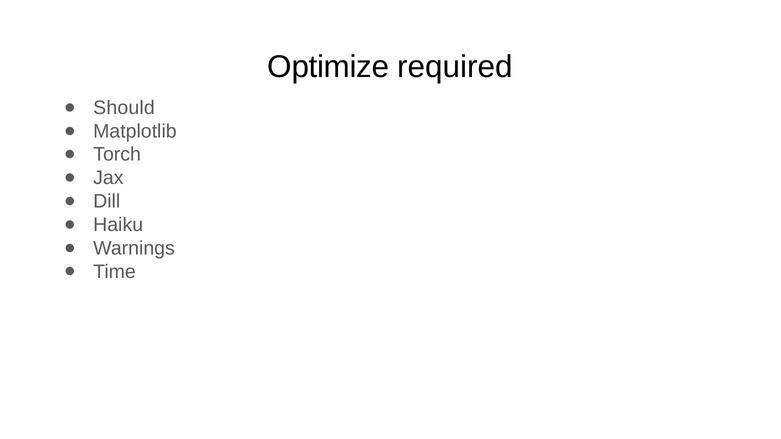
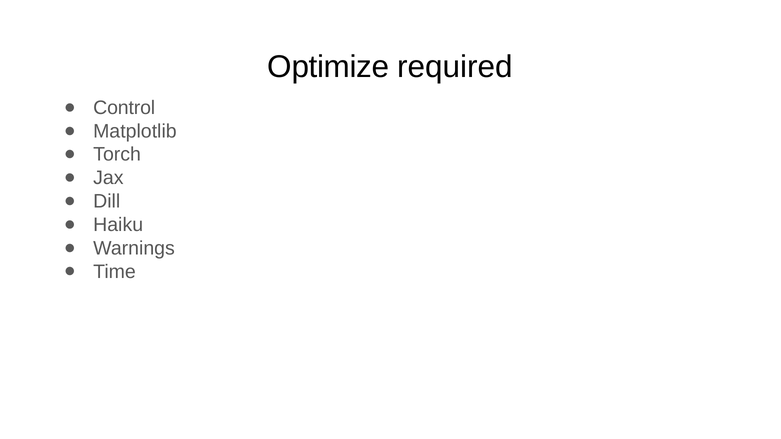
Should: Should -> Control (124, 108)
